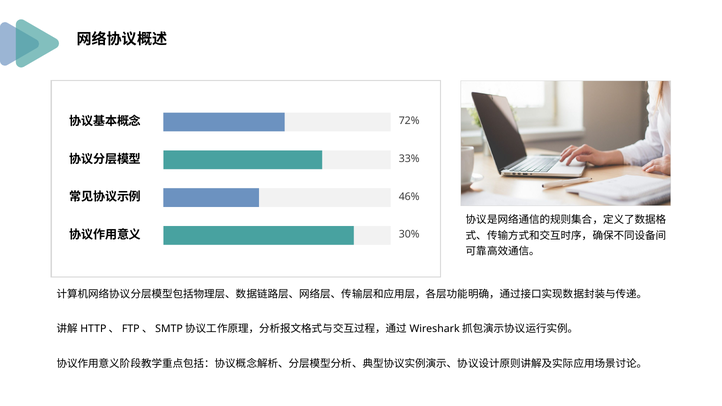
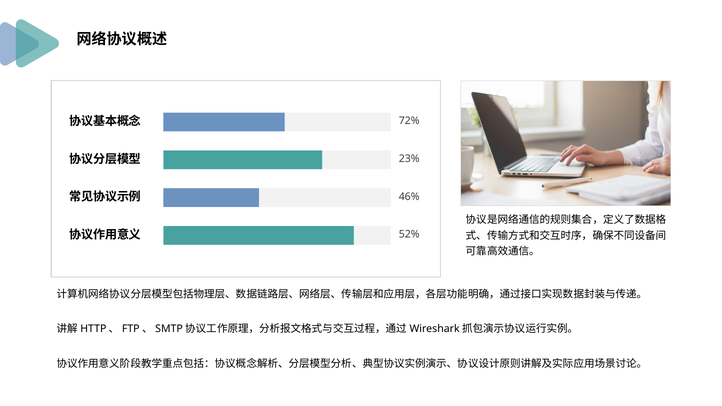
33%: 33% -> 23% (409, 159)
30%: 30% -> 52% (409, 234)
